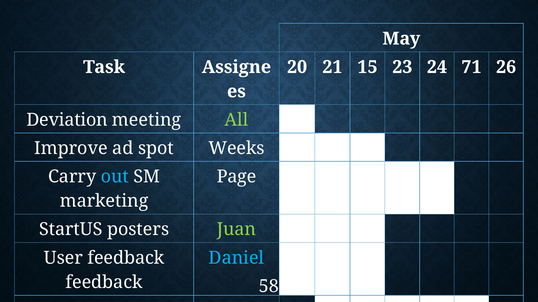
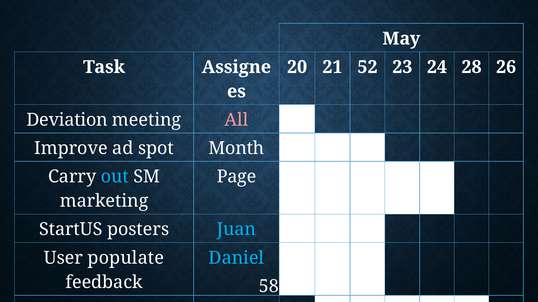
15: 15 -> 52 (367, 67)
71: 71 -> 28 (471, 67)
All colour: light green -> pink (236, 120)
Weeks: Weeks -> Month (237, 149)
Juan colour: light green -> light blue (236, 230)
User feedback: feedback -> populate (126, 258)
